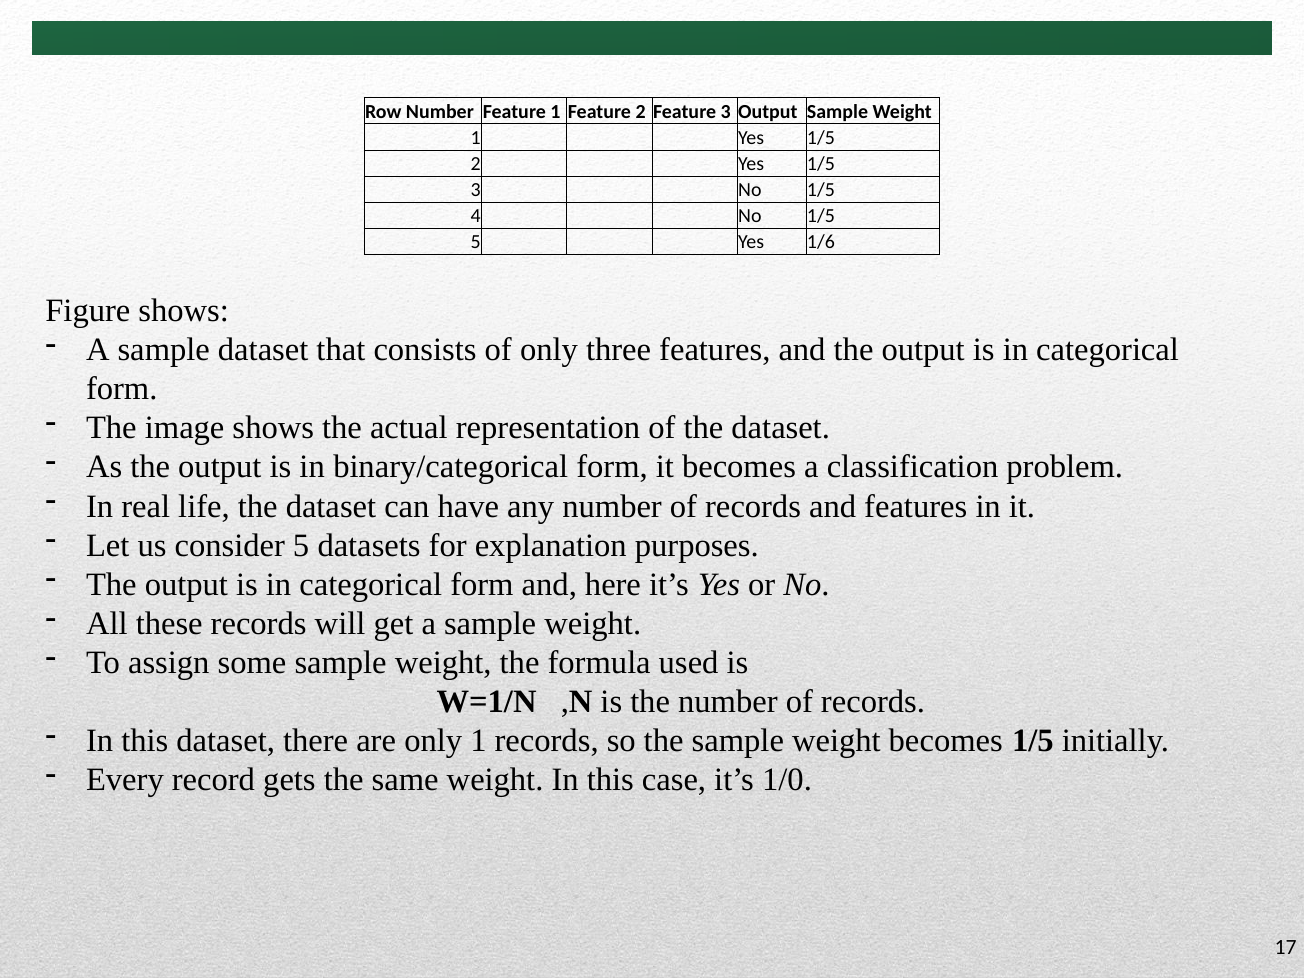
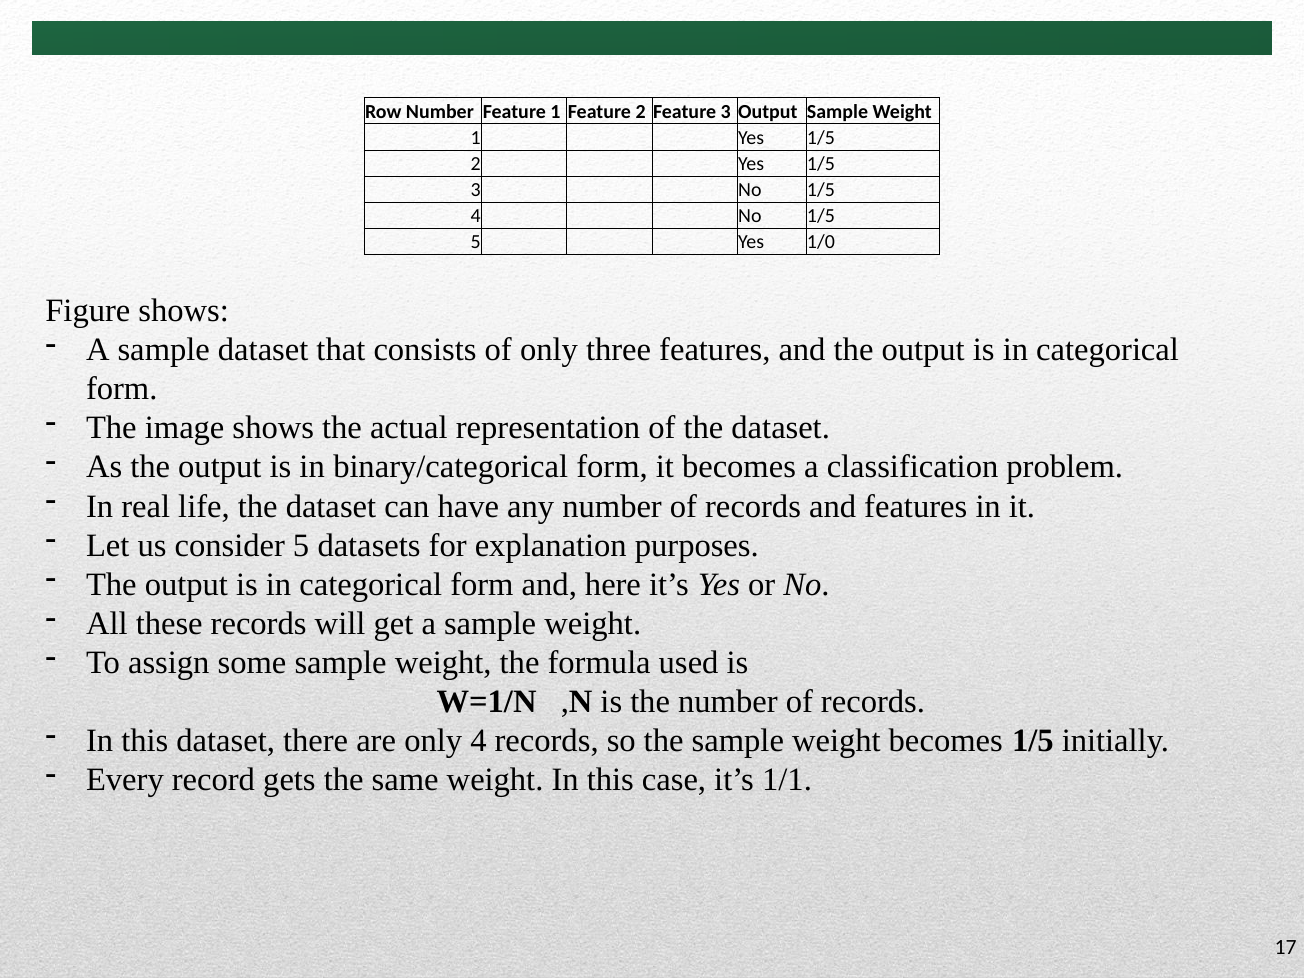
1/6: 1/6 -> 1/0 (821, 242)
only 1: 1 -> 4 (478, 741)
1/0: 1/0 -> 1/1 (787, 780)
